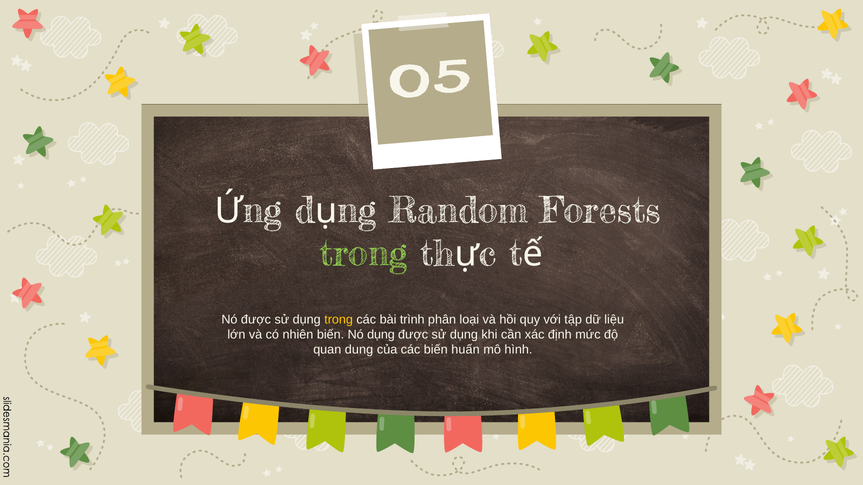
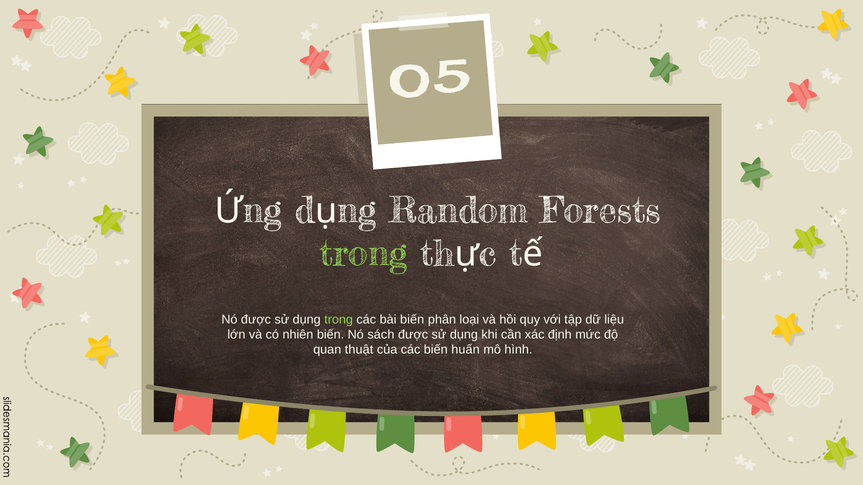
trong colour: yellow -> light green (339, 320)
bài trình: trình -> biến (412, 320)
Nó dụng: dụng -> sách (381, 335)
dung: dung -> thuật (359, 350)
